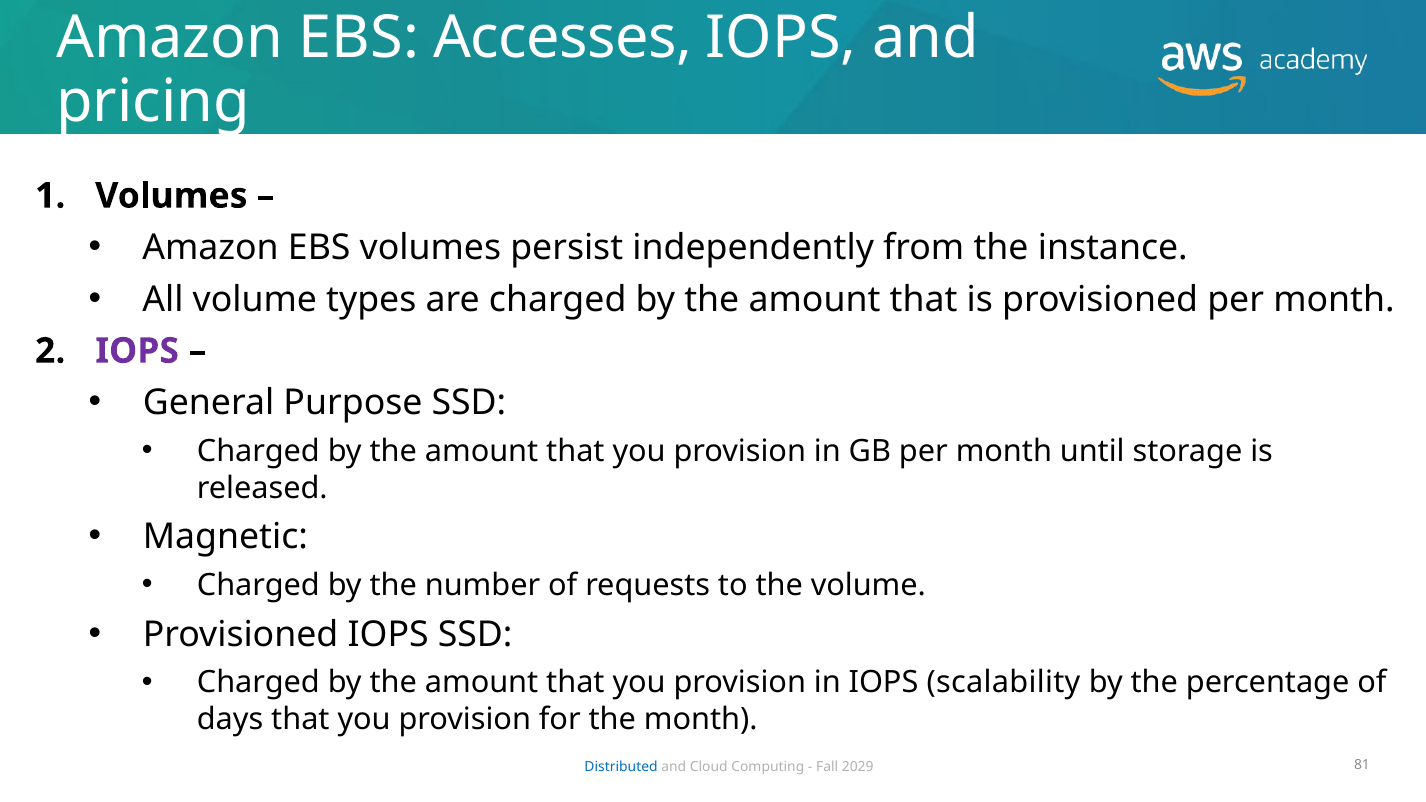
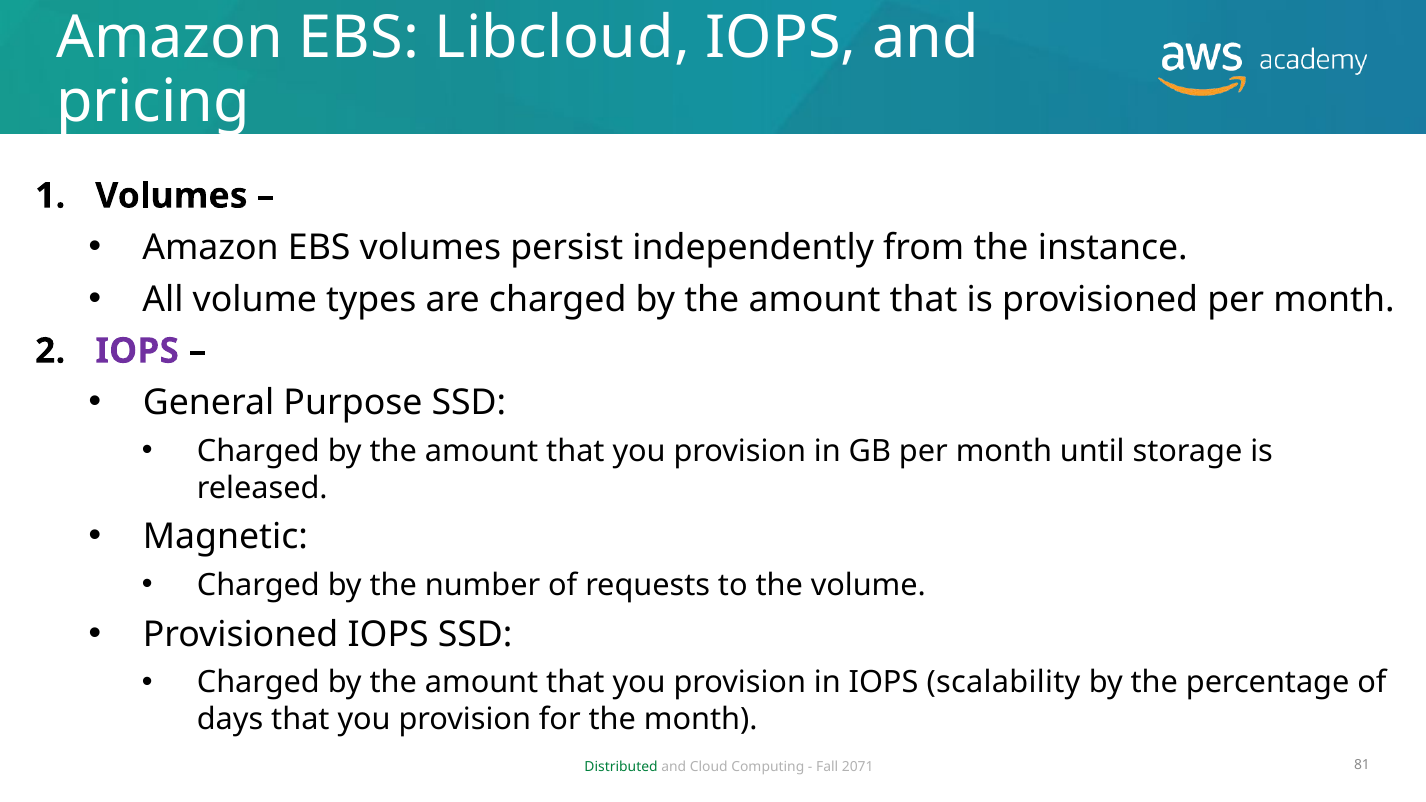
Accesses: Accesses -> Libcloud (562, 38)
Distributed colour: blue -> green (621, 767)
2029: 2029 -> 2071 (858, 767)
